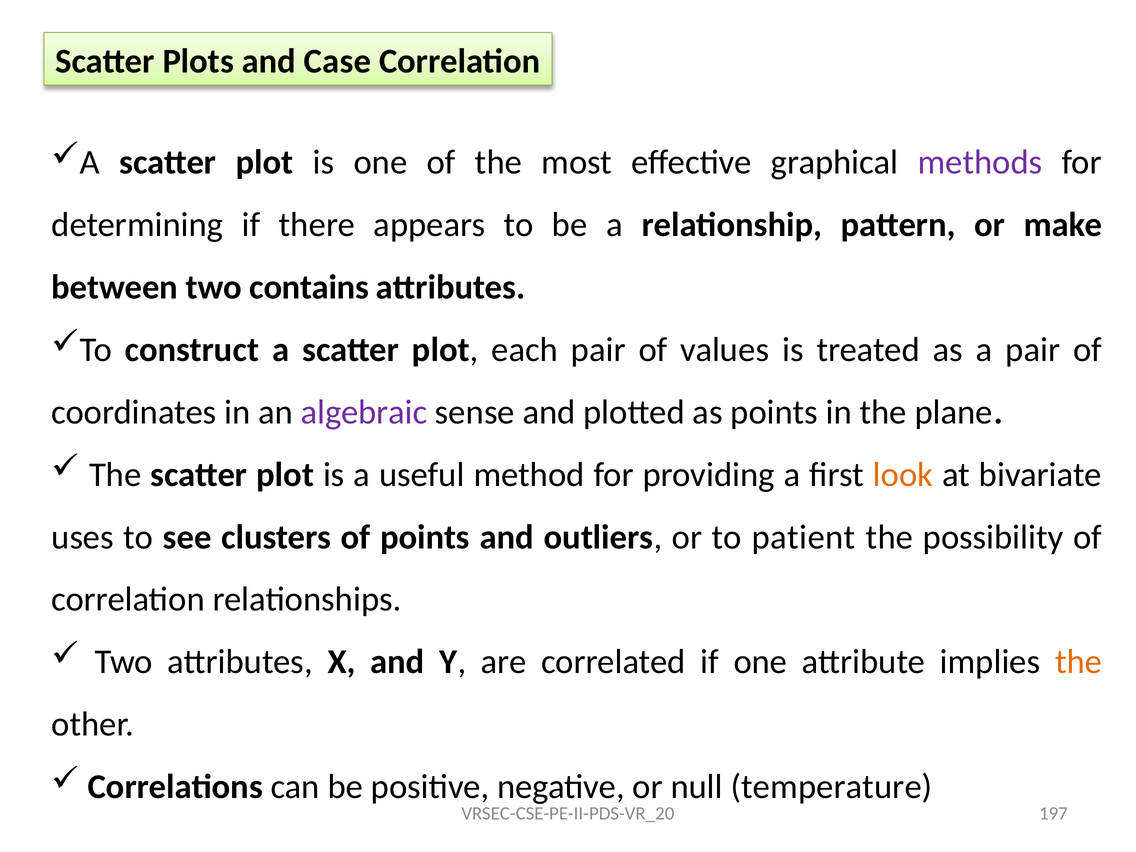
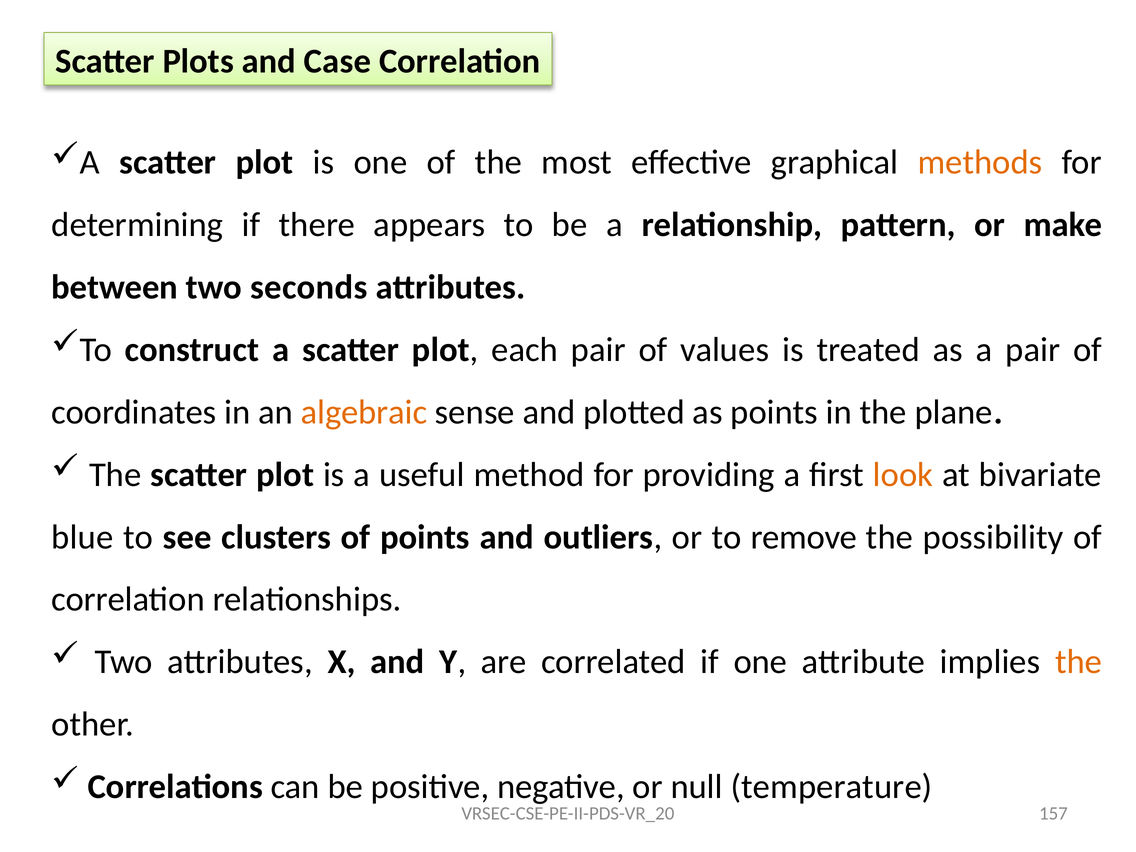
methods colour: purple -> orange (980, 162)
contains: contains -> seconds (309, 287)
algebraic colour: purple -> orange (364, 412)
uses: uses -> blue (82, 537)
patient: patient -> remove (804, 537)
197: 197 -> 157 (1053, 813)
